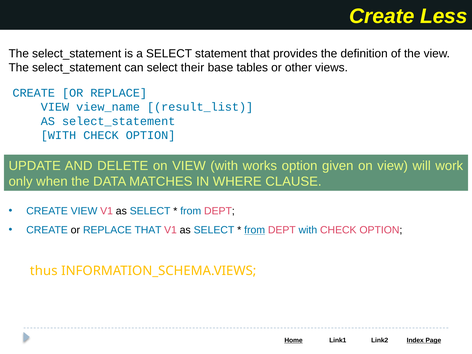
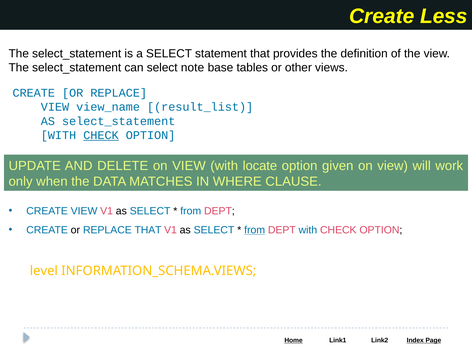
their: their -> note (193, 68)
CHECK underline: none -> present (101, 135)
works: works -> locate (260, 166)
thus: thus -> level (44, 271)
